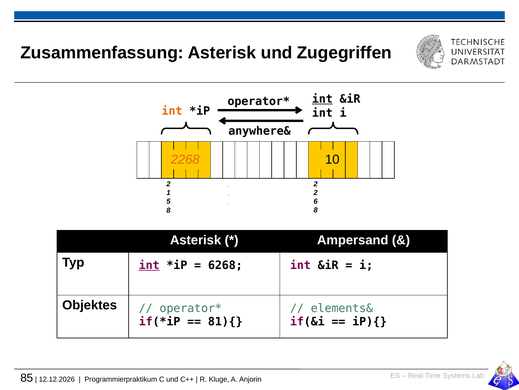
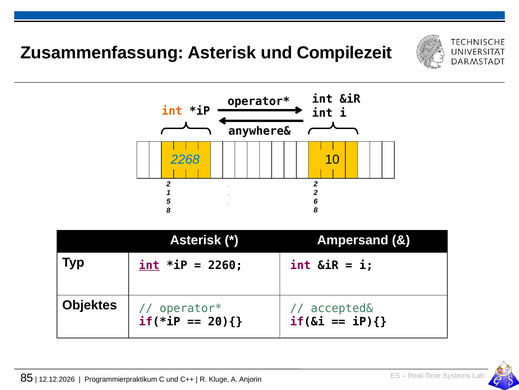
Zugegriffen: Zugegriffen -> Compilezeit (344, 53)
int underline: present -> none (322, 99)
2268 colour: orange -> blue (185, 159)
6268: 6268 -> 2260 (225, 265)
elements&: elements& -> accepted& (342, 308)
81){: 81){ -> 20){ (225, 321)
